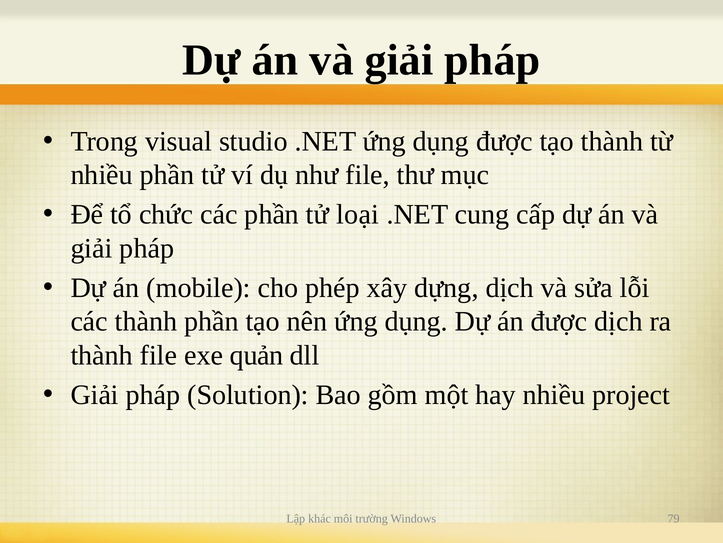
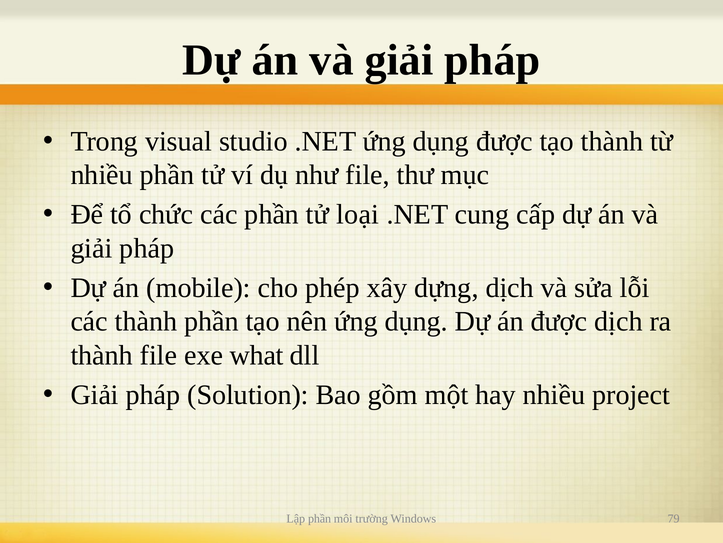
quản: quản -> what (257, 355)
Lập khác: khác -> phần (320, 518)
